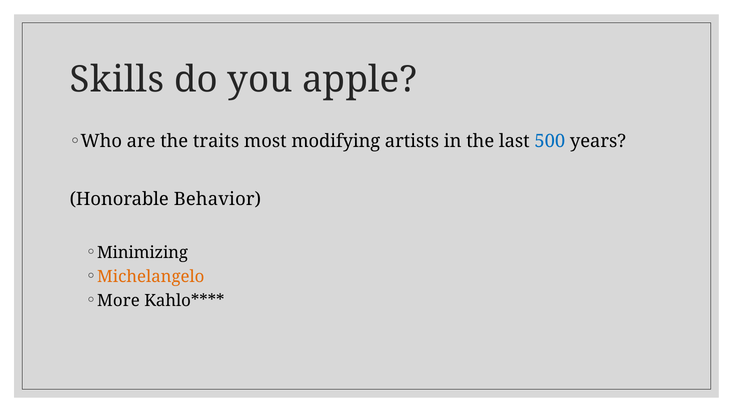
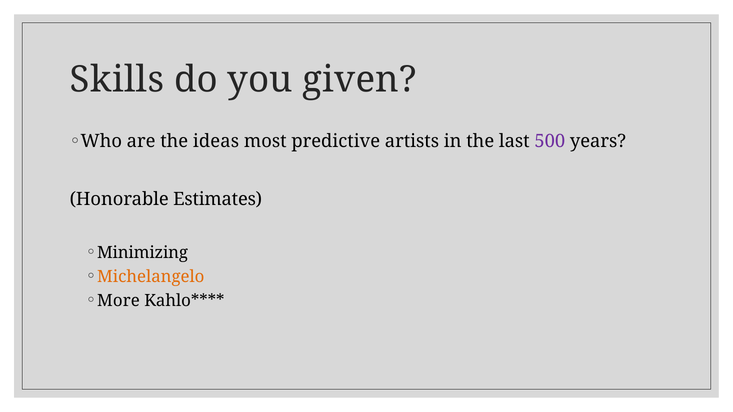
apple: apple -> given (359, 80)
traits: traits -> ideas (216, 141)
modifying: modifying -> predictive (336, 141)
500 colour: blue -> purple (550, 141)
Behavior: Behavior -> Estimates (218, 199)
